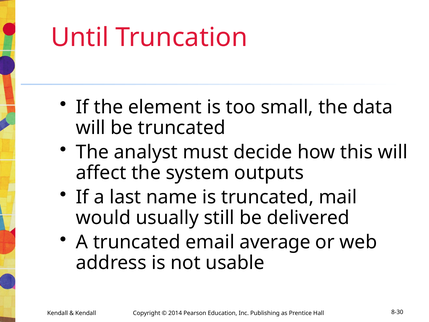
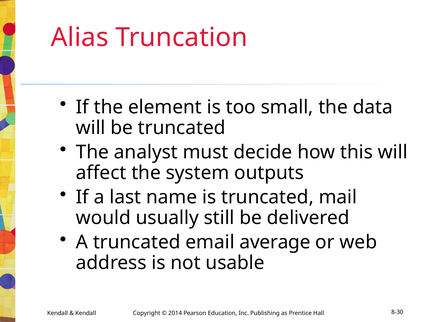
Until: Until -> Alias (80, 38)
